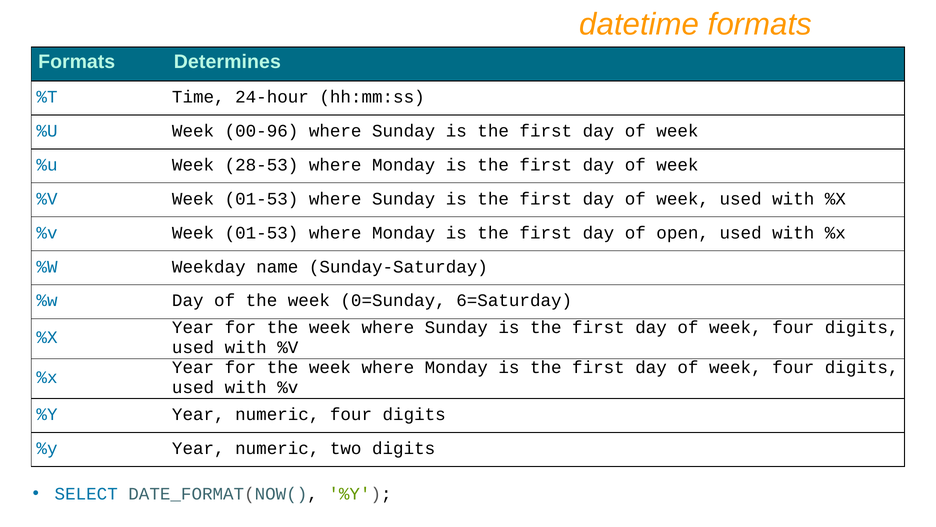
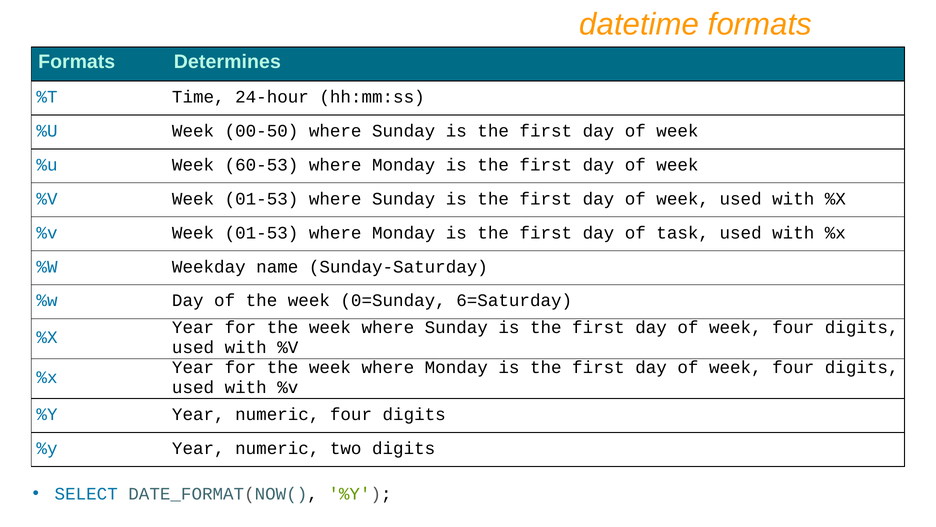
00-96: 00-96 -> 00-50 (261, 131)
28-53: 28-53 -> 60-53 (261, 165)
open: open -> task (683, 233)
